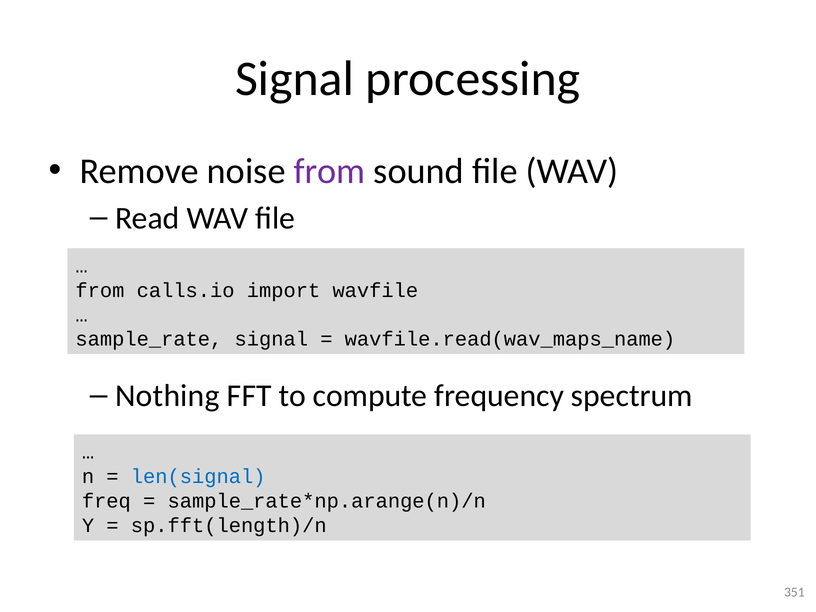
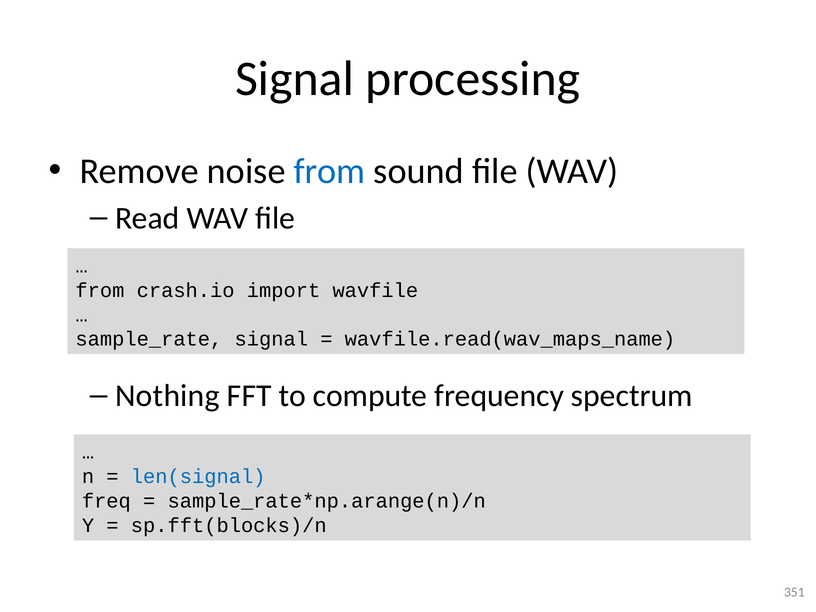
from colour: purple -> blue (330, 171)
calls.io: calls.io -> crash.io (186, 290)
sp.fft(length)/n: sp.fft(length)/n -> sp.fft(blocks)/n (229, 526)
